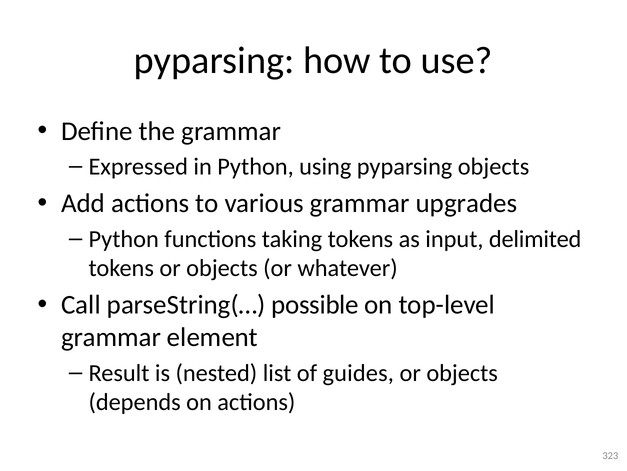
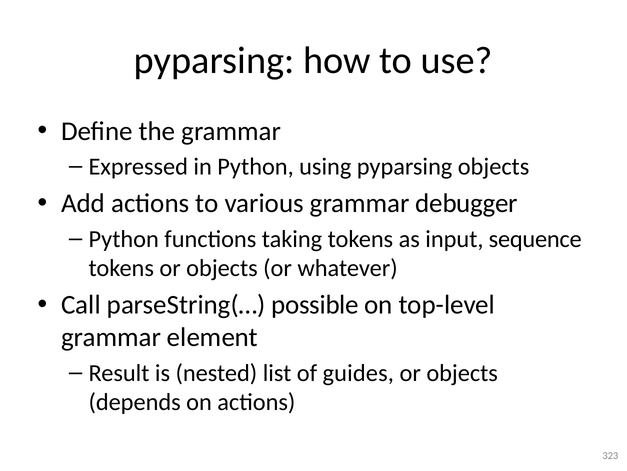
upgrades: upgrades -> debugger (467, 203)
delimited: delimited -> sequence (535, 239)
